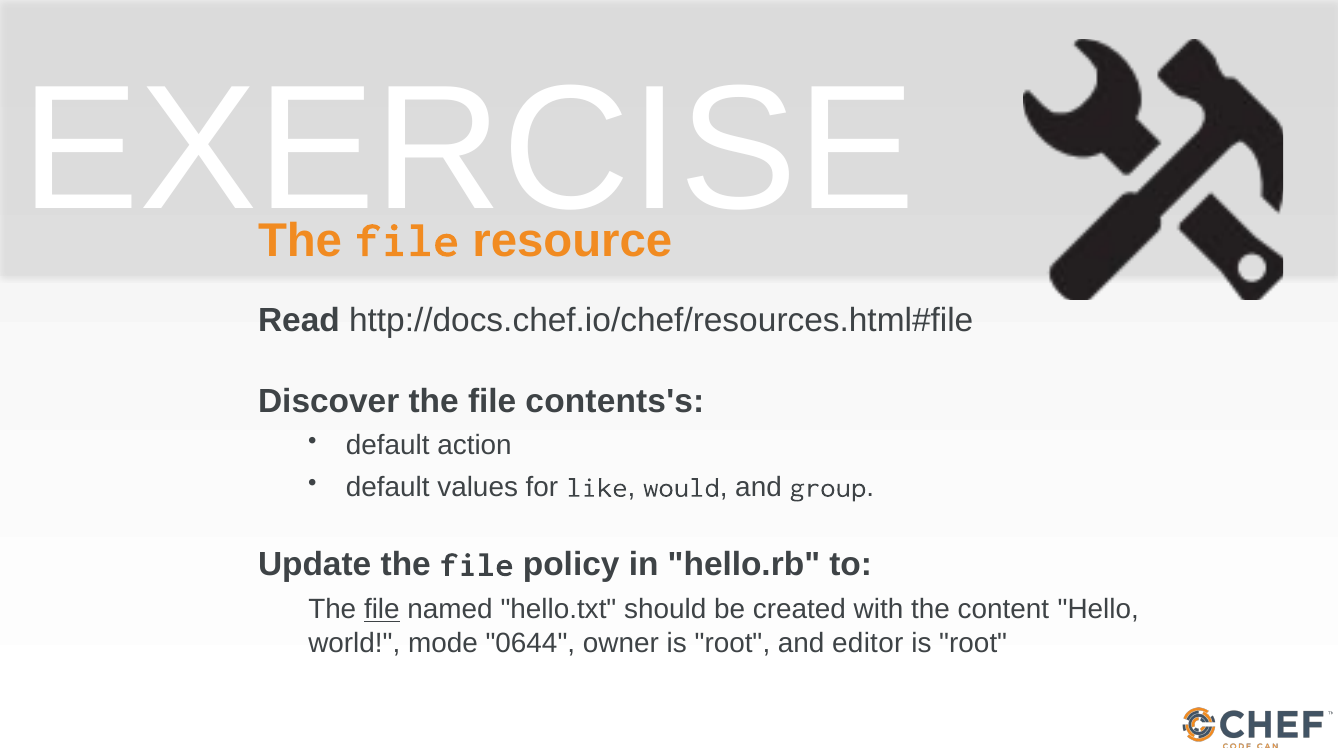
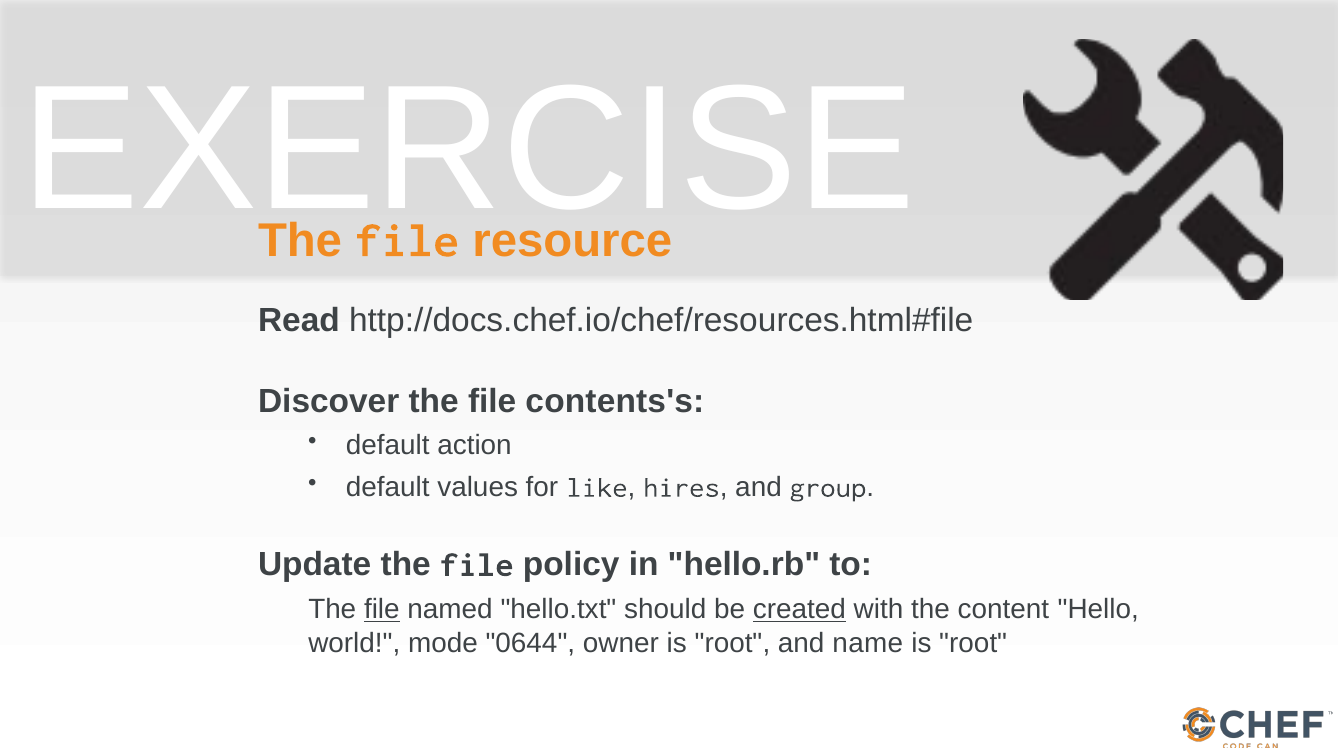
would: would -> hires (681, 488)
created underline: none -> present (799, 610)
editor: editor -> name (868, 643)
